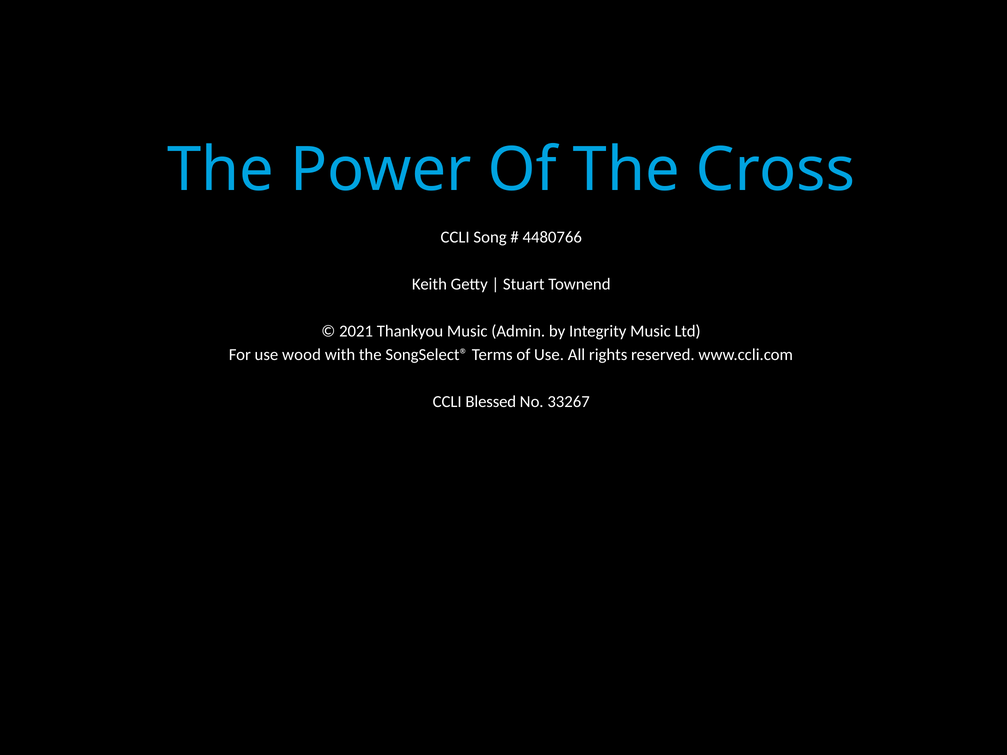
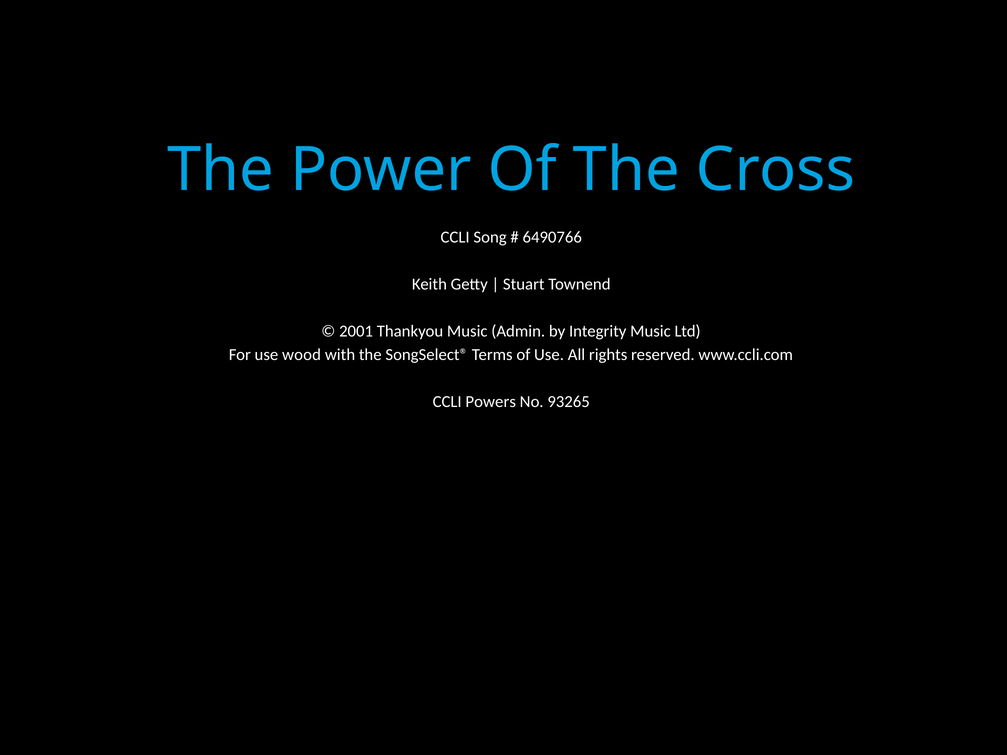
4480766: 4480766 -> 6490766 (552, 237)
2021: 2021 -> 2001 (356, 331)
Blessed: Blessed -> Powers (491, 402)
33267: 33267 -> 93265 (569, 402)
